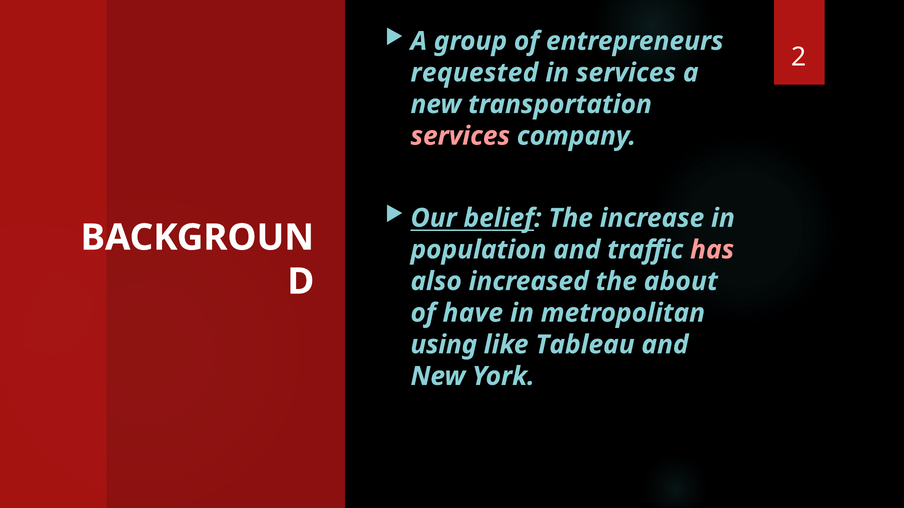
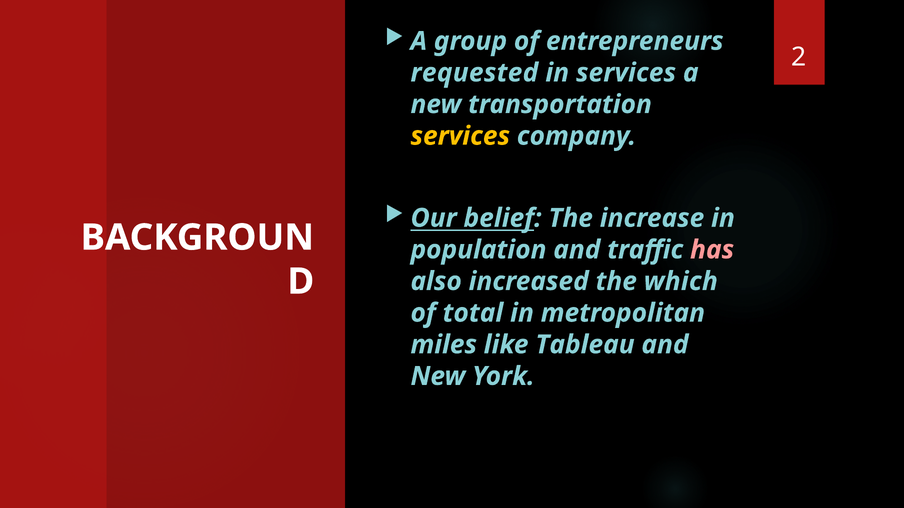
services colour: pink -> yellow (460, 136)
about: about -> which (681, 282)
have: have -> total (473, 313)
using: using -> miles (444, 345)
